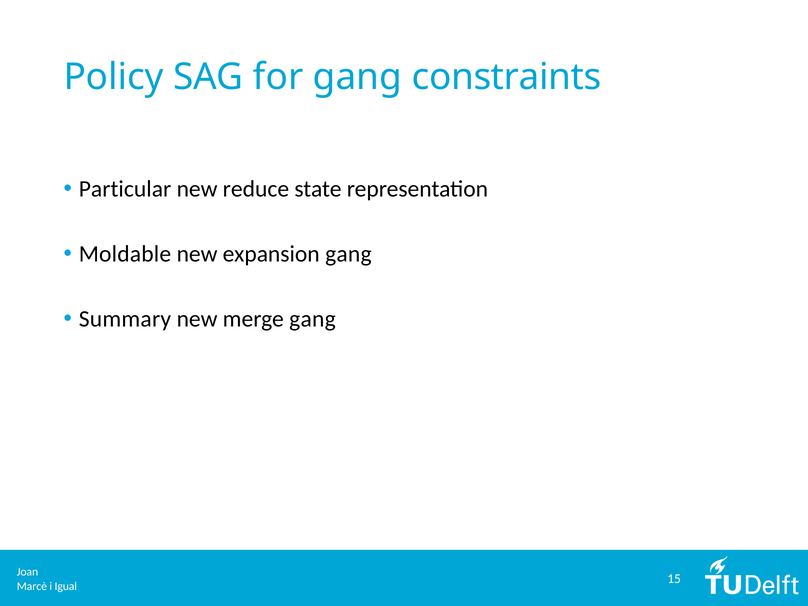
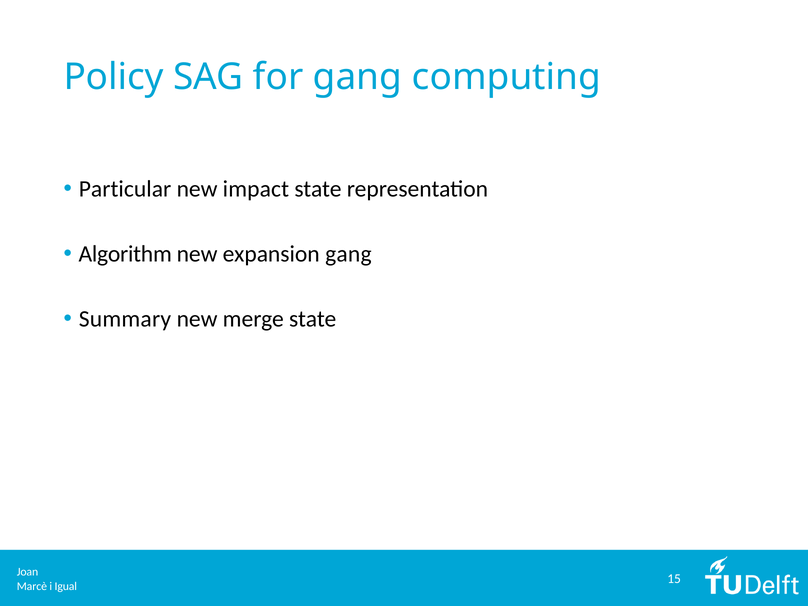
constraints: constraints -> computing (506, 77)
reduce: reduce -> impact (256, 189)
Moldable: Moldable -> Algorithm (125, 254)
merge gang: gang -> state (313, 319)
